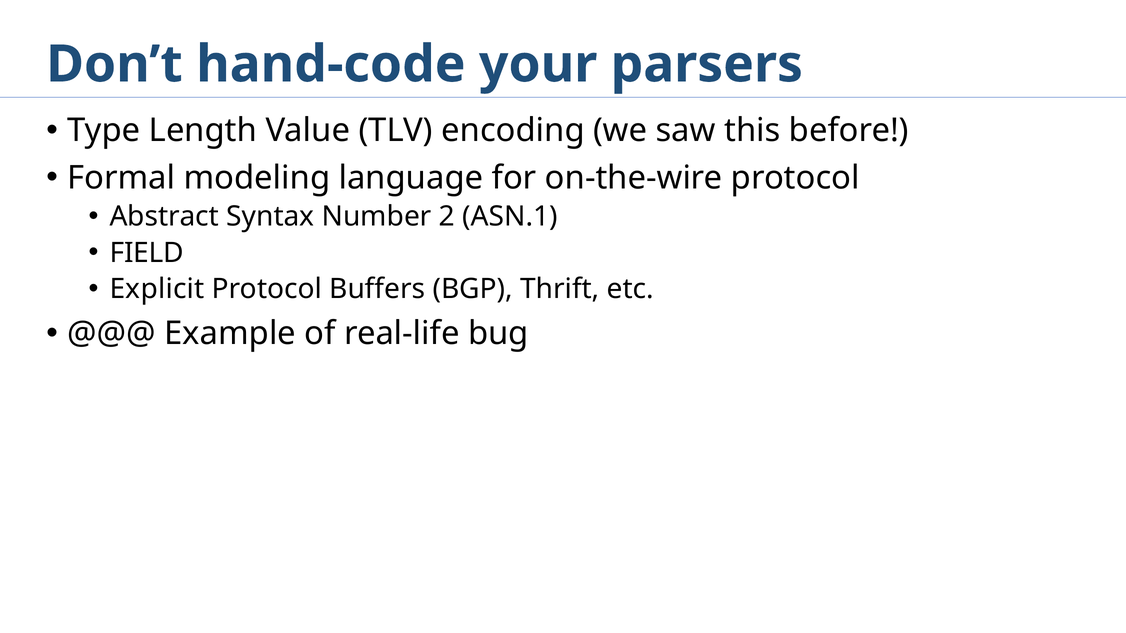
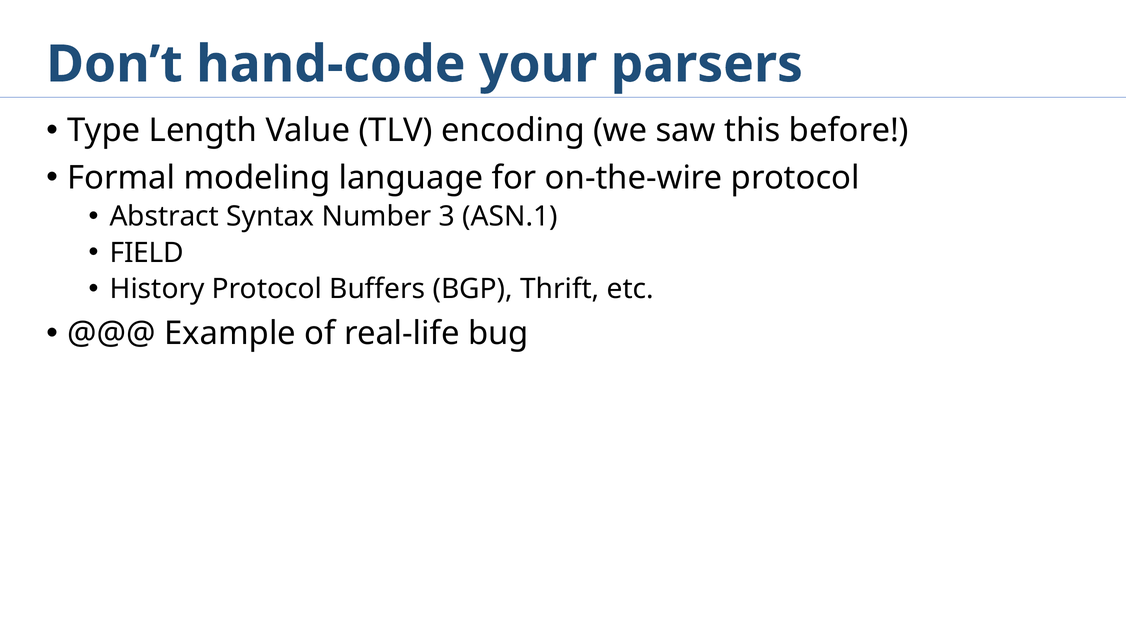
2: 2 -> 3 (447, 217)
Explicit: Explicit -> History (157, 289)
